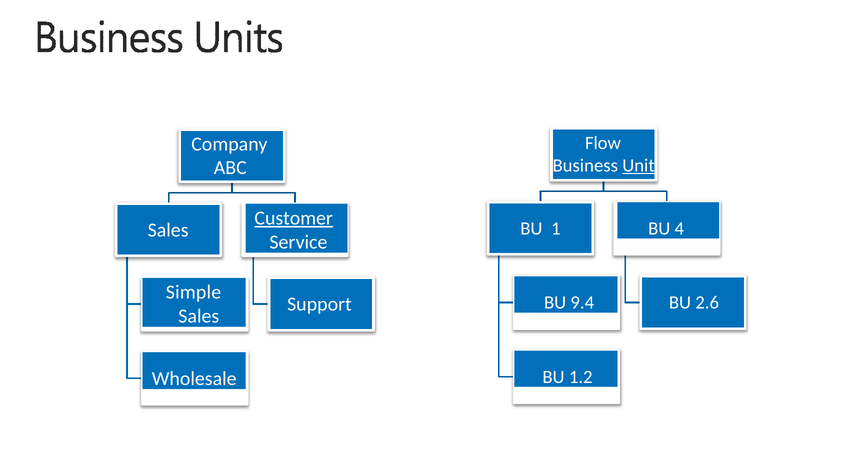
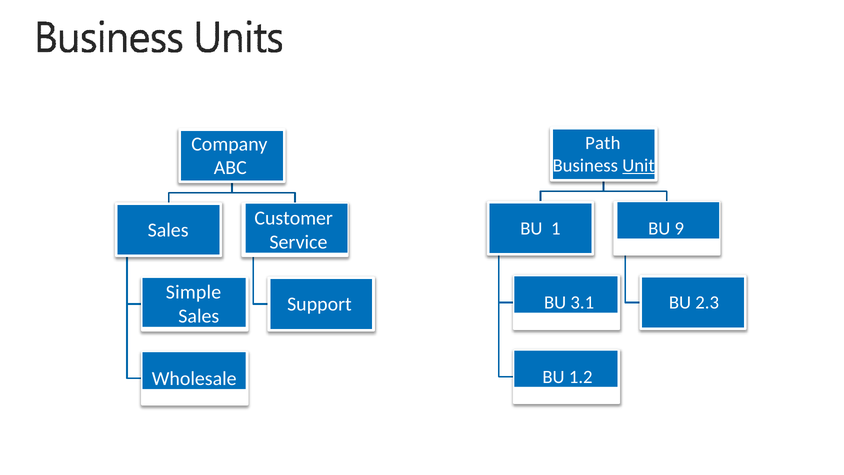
Flow: Flow -> Path (603, 143)
Customer underline: present -> none (294, 218)
4: 4 -> 9 (679, 228)
9.4: 9.4 -> 3.1 (582, 303)
2.6: 2.6 -> 2.3 (707, 303)
